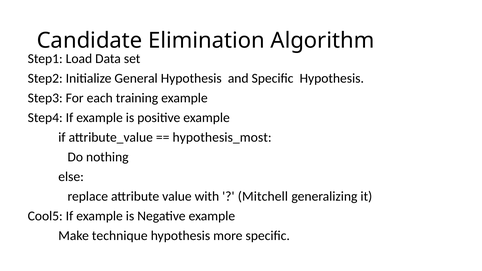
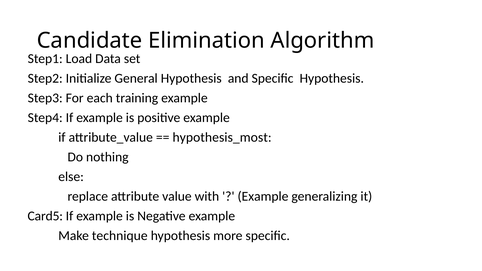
Mitchell: Mitchell -> Example (263, 197)
Cool5: Cool5 -> Card5 (45, 216)
